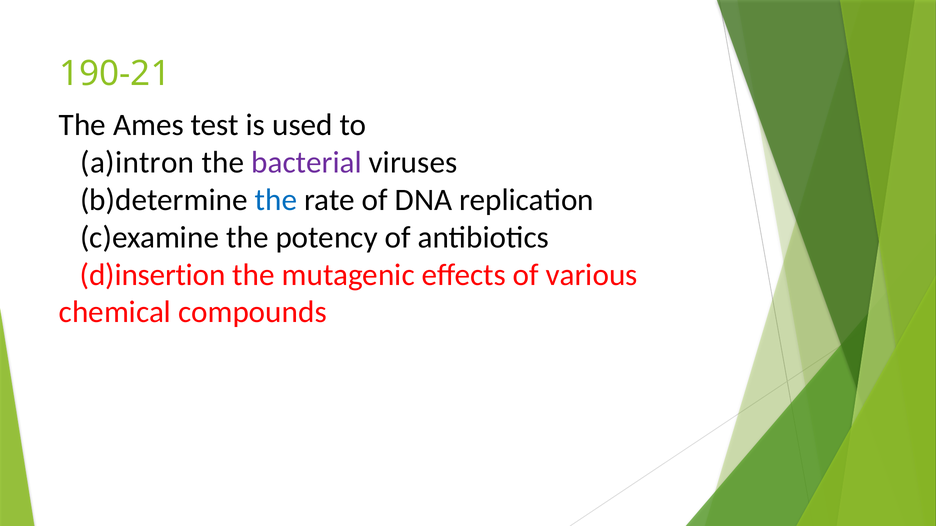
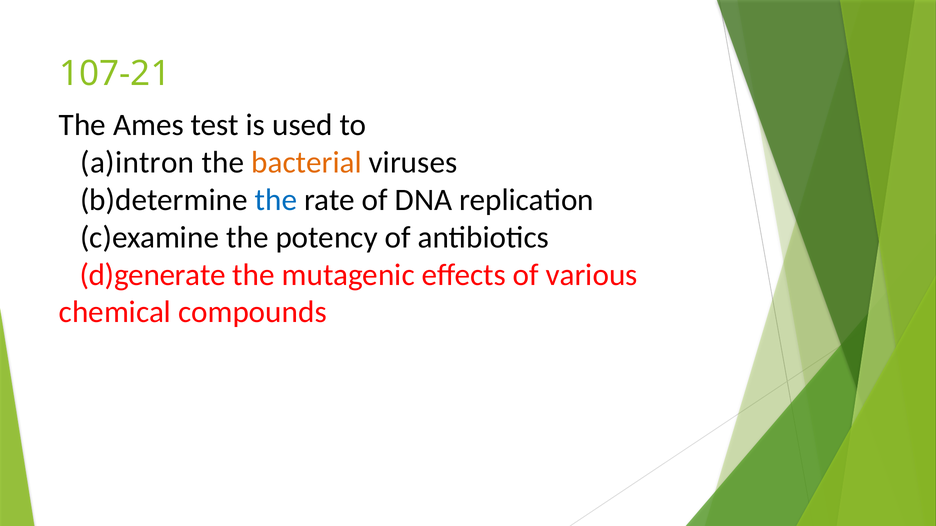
190-21: 190-21 -> 107-21 (115, 74)
bacterial colour: purple -> orange (307, 163)
d)insertion: d)insertion -> d)generate (153, 275)
